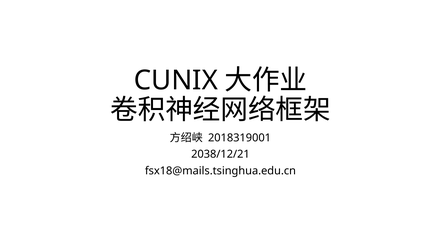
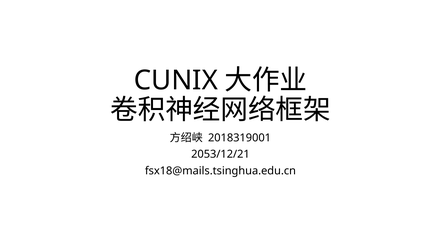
2038/12/21: 2038/12/21 -> 2053/12/21 (220, 154)
